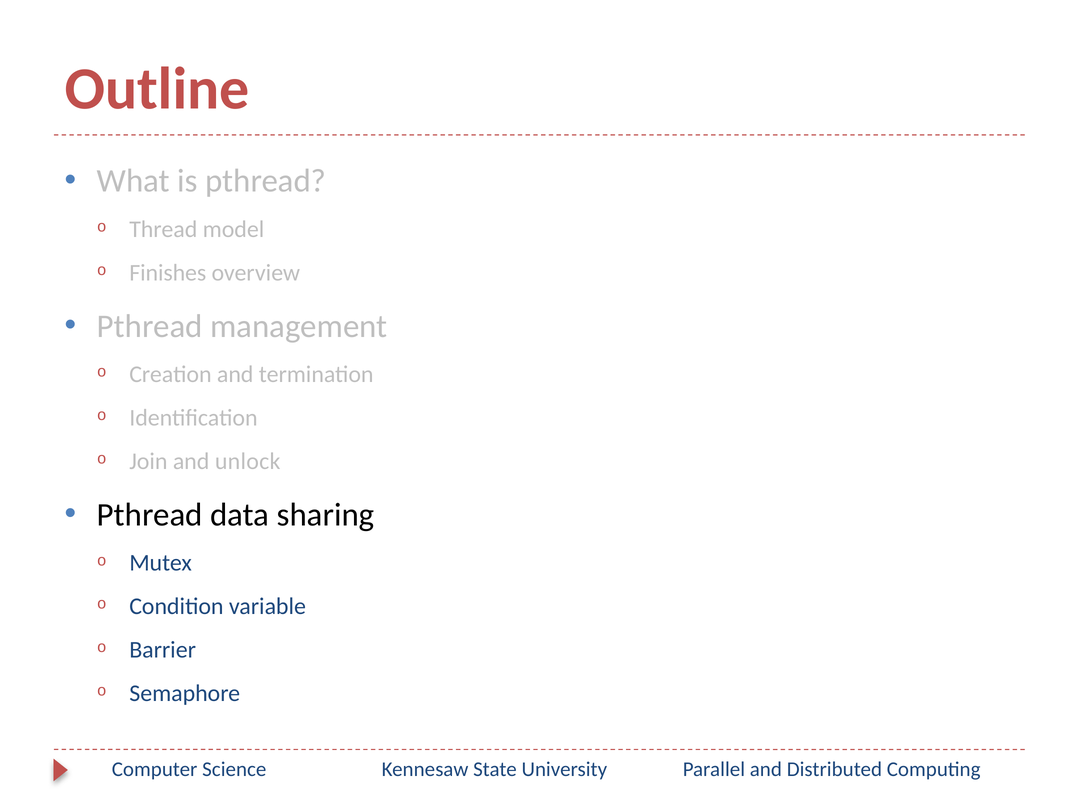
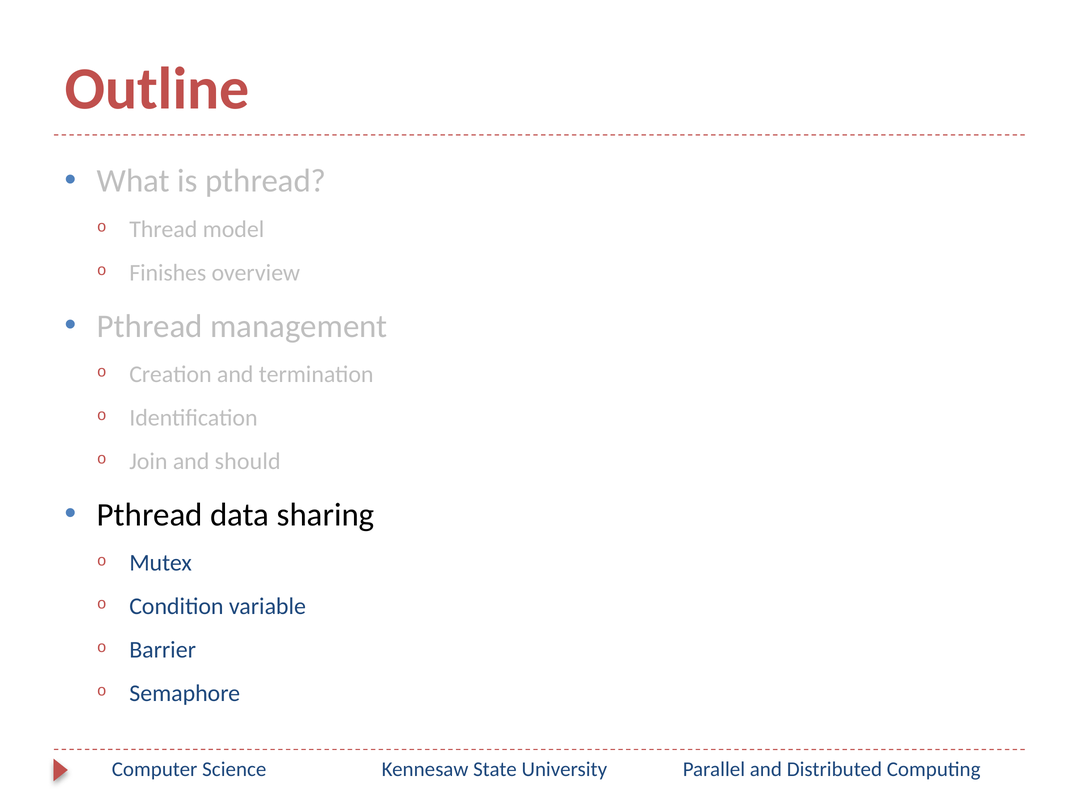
unlock: unlock -> should (248, 461)
